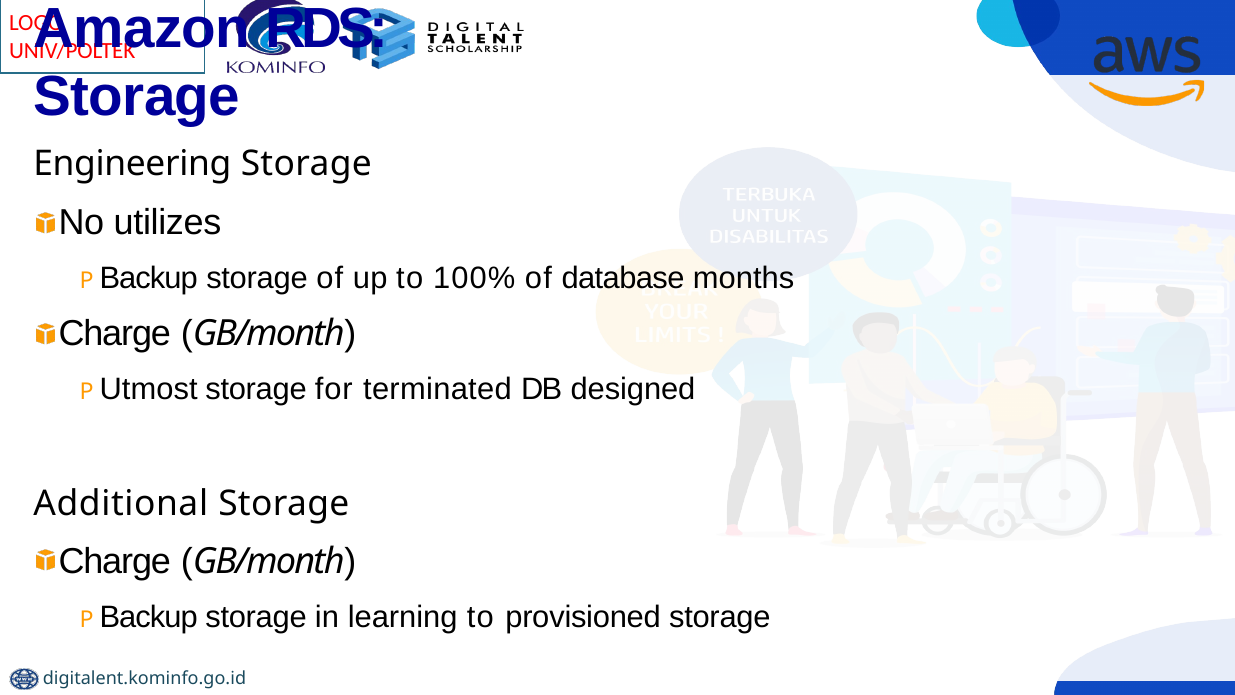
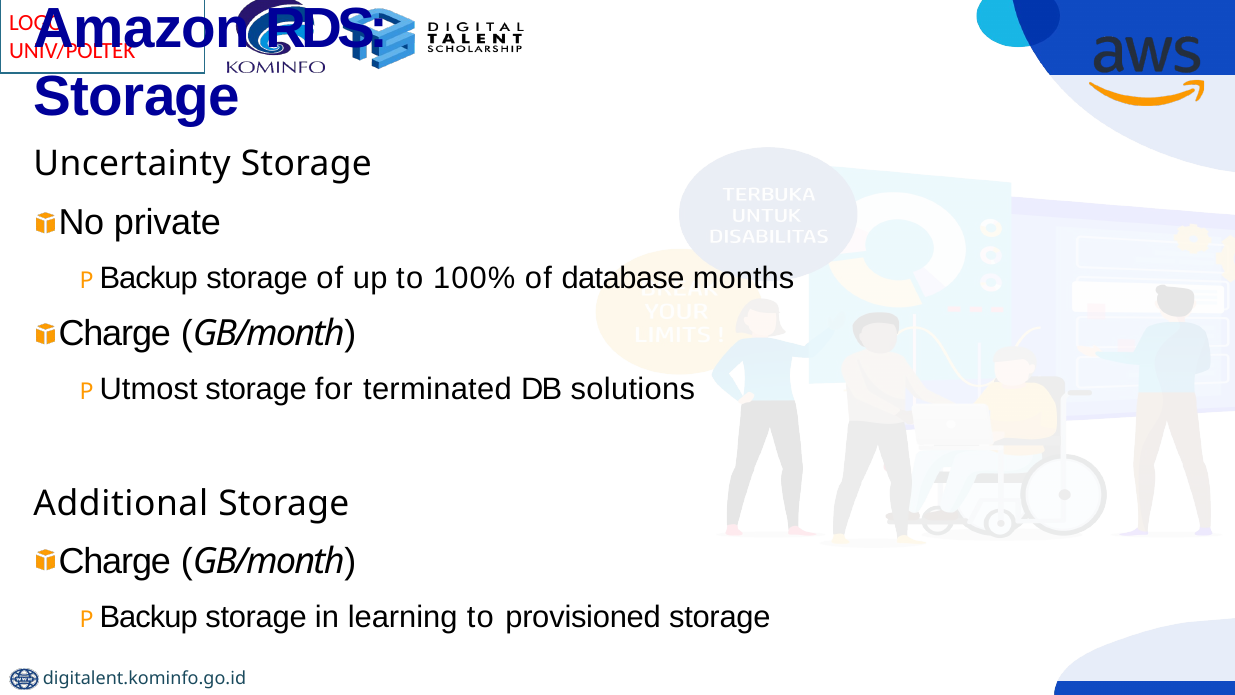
Engineering: Engineering -> Uncertainty (132, 164)
utilizes: utilizes -> private (167, 222)
designed: designed -> solutions (633, 389)
